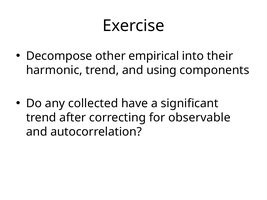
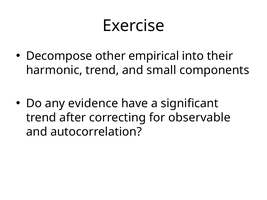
using: using -> small (161, 70)
collected: collected -> evidence (93, 103)
